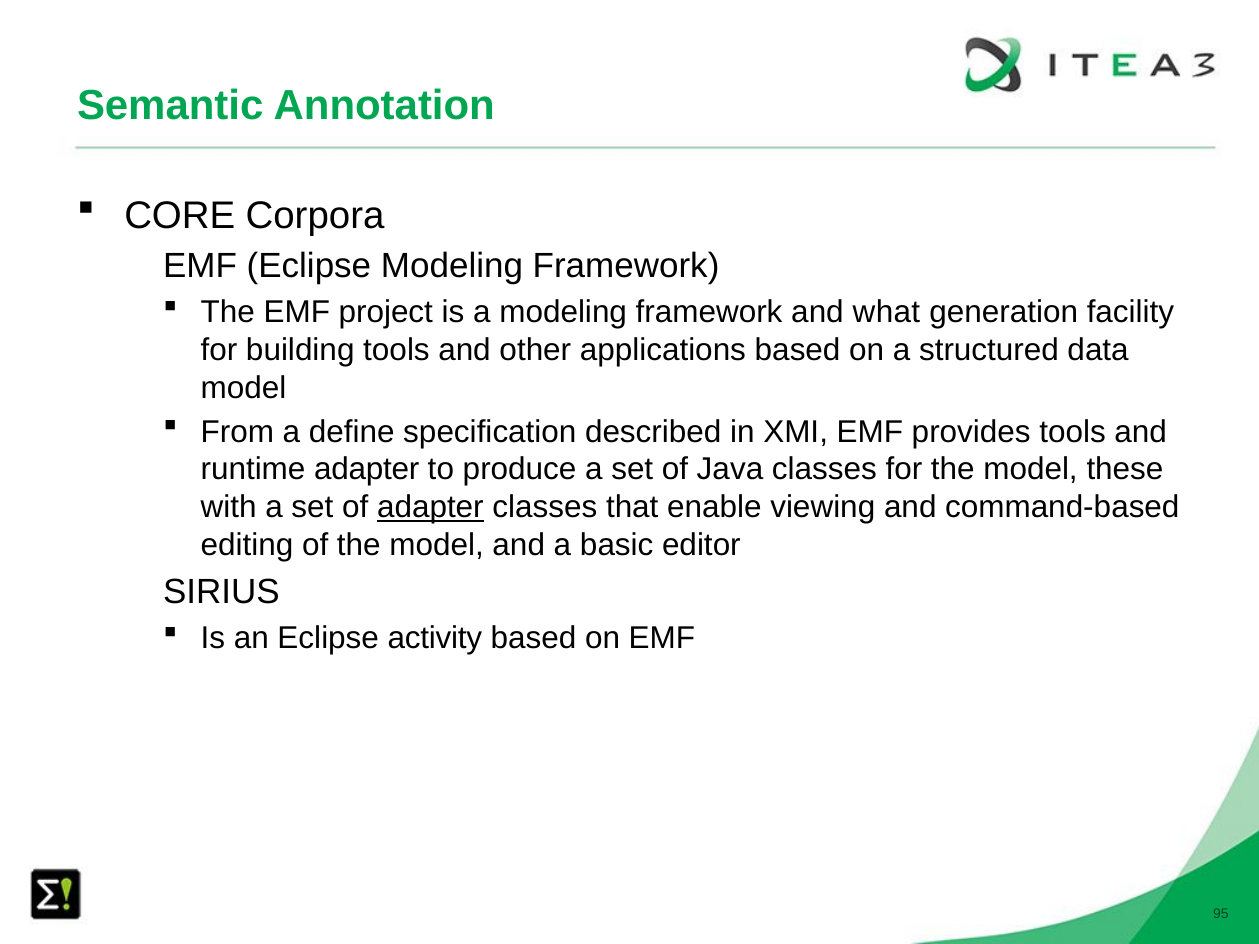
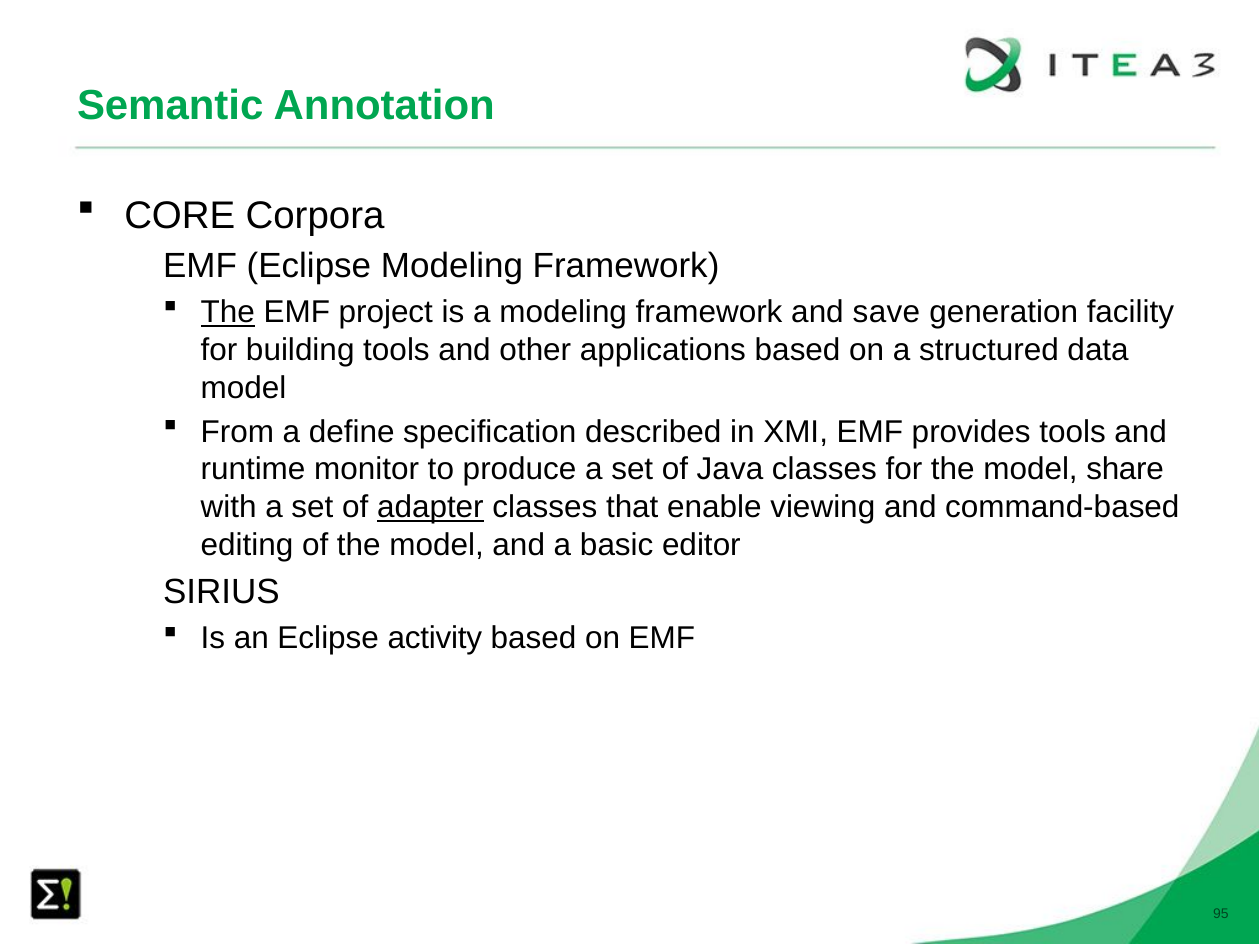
The underline: none -> present (228, 312)
what: what -> save (886, 312)
runtime adapter: adapter -> monitor (367, 470)
these: these -> share (1125, 470)
